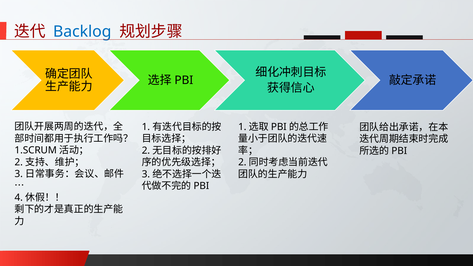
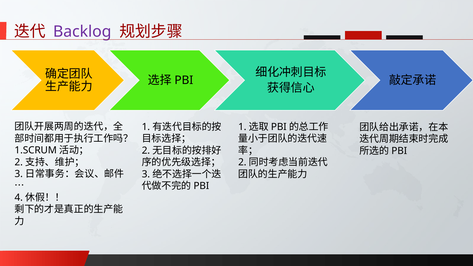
Backlog colour: blue -> purple (82, 32)
